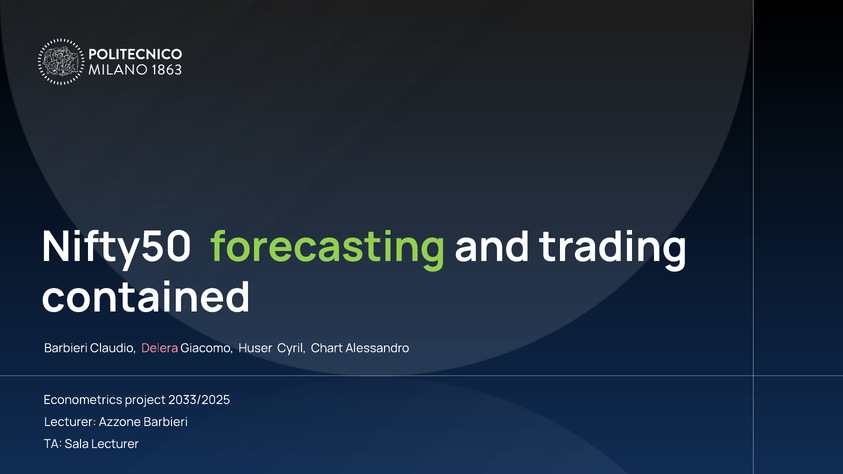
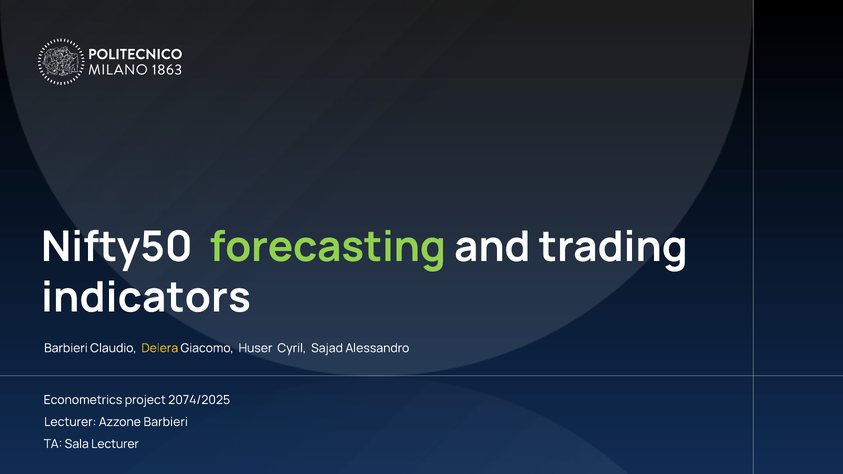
contained: contained -> indicators (146, 298)
Delera colour: pink -> yellow (160, 348)
Chart: Chart -> Sajad (327, 348)
2033/2025: 2033/2025 -> 2074/2025 (199, 400)
